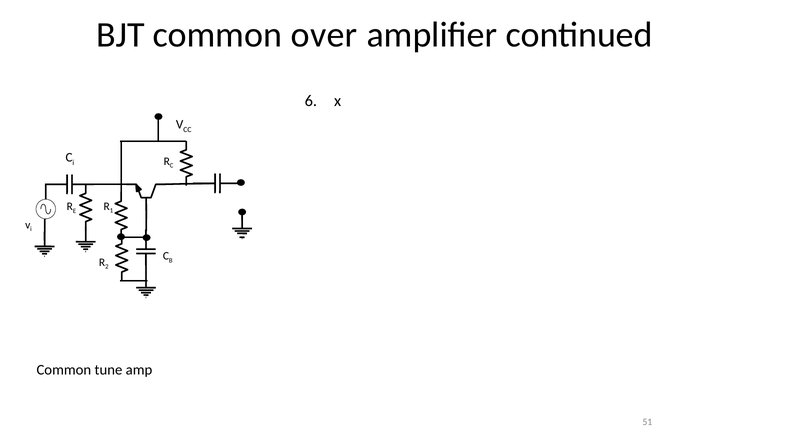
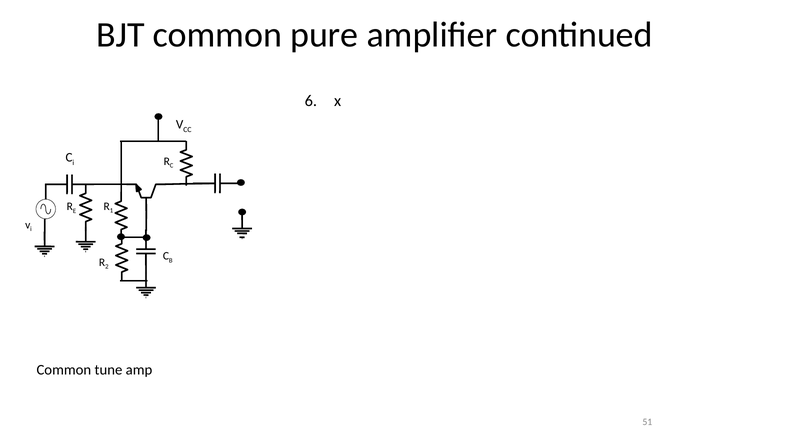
over: over -> pure (324, 35)
